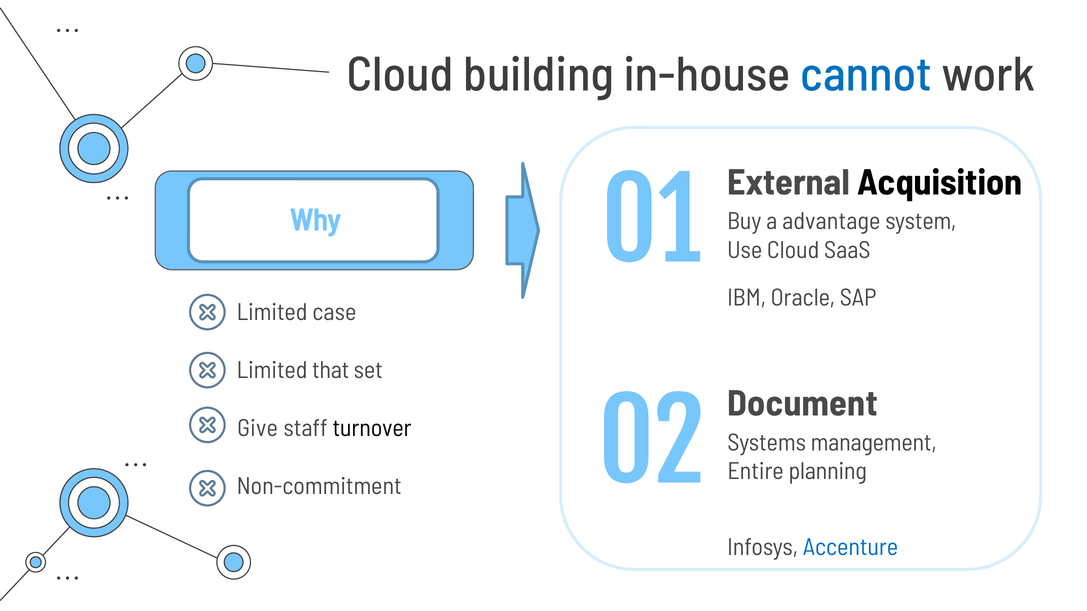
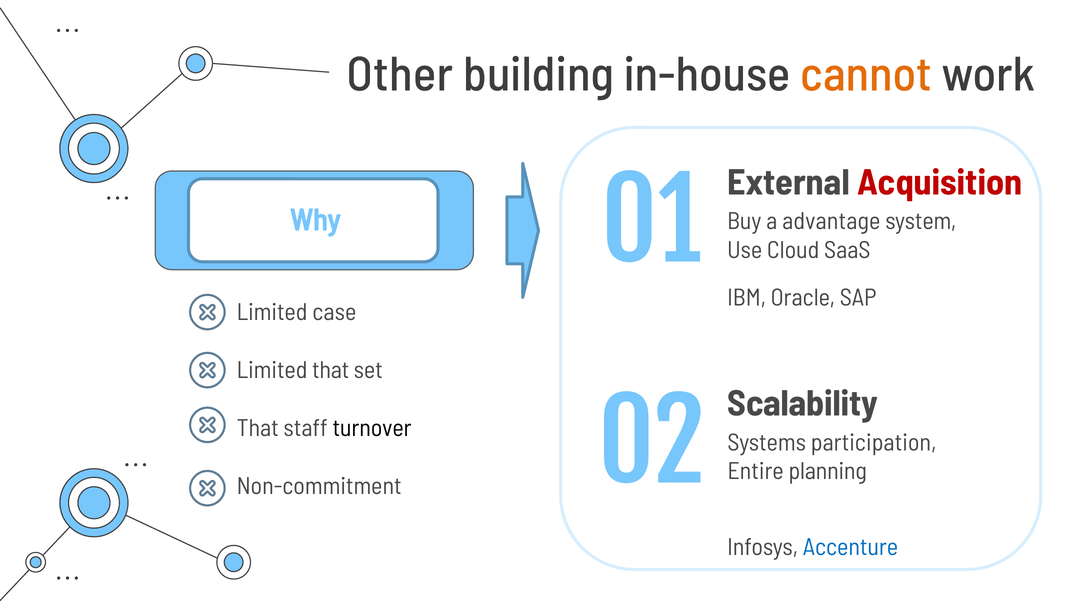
Cloud: Cloud -> Other (400, 75)
cannot colour: blue -> orange (866, 75)
Acquisition colour: black -> red (940, 183)
Document: Document -> Scalability (803, 404)
Give: Give -> That (258, 429)
management: management -> participation (874, 443)
